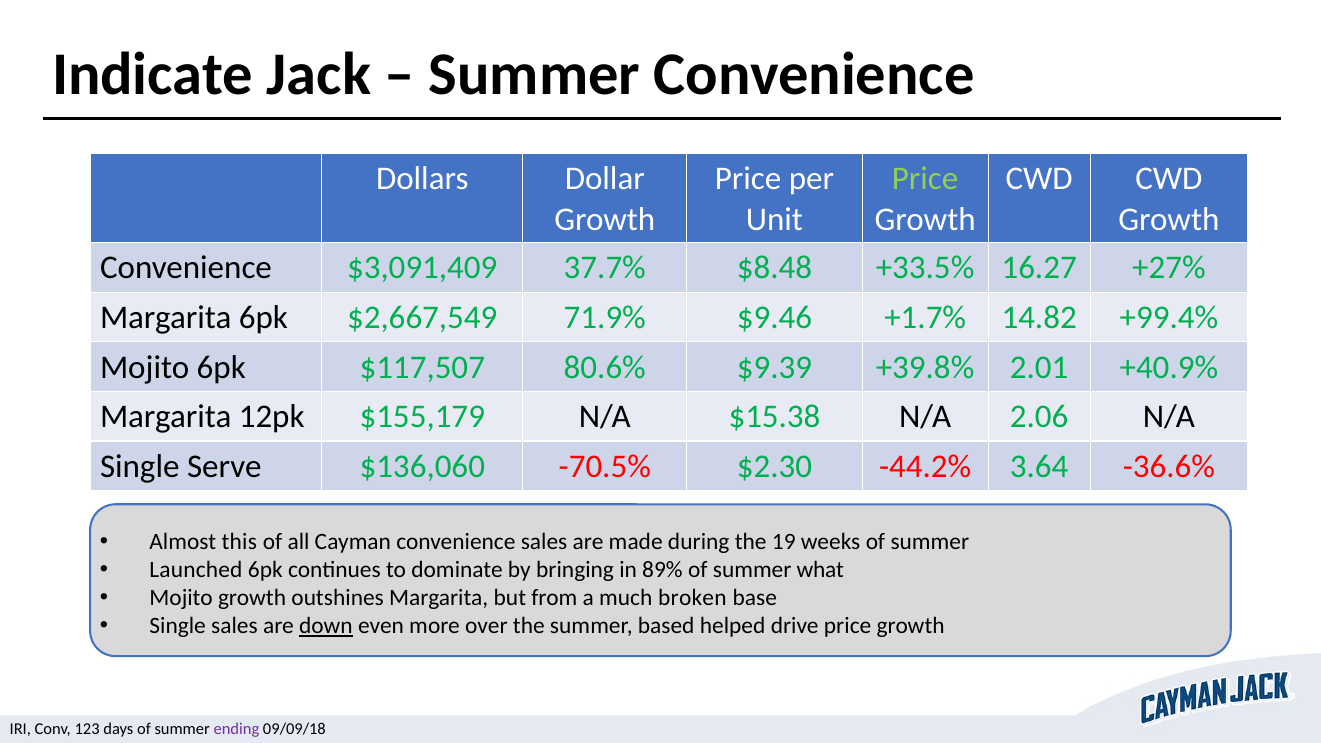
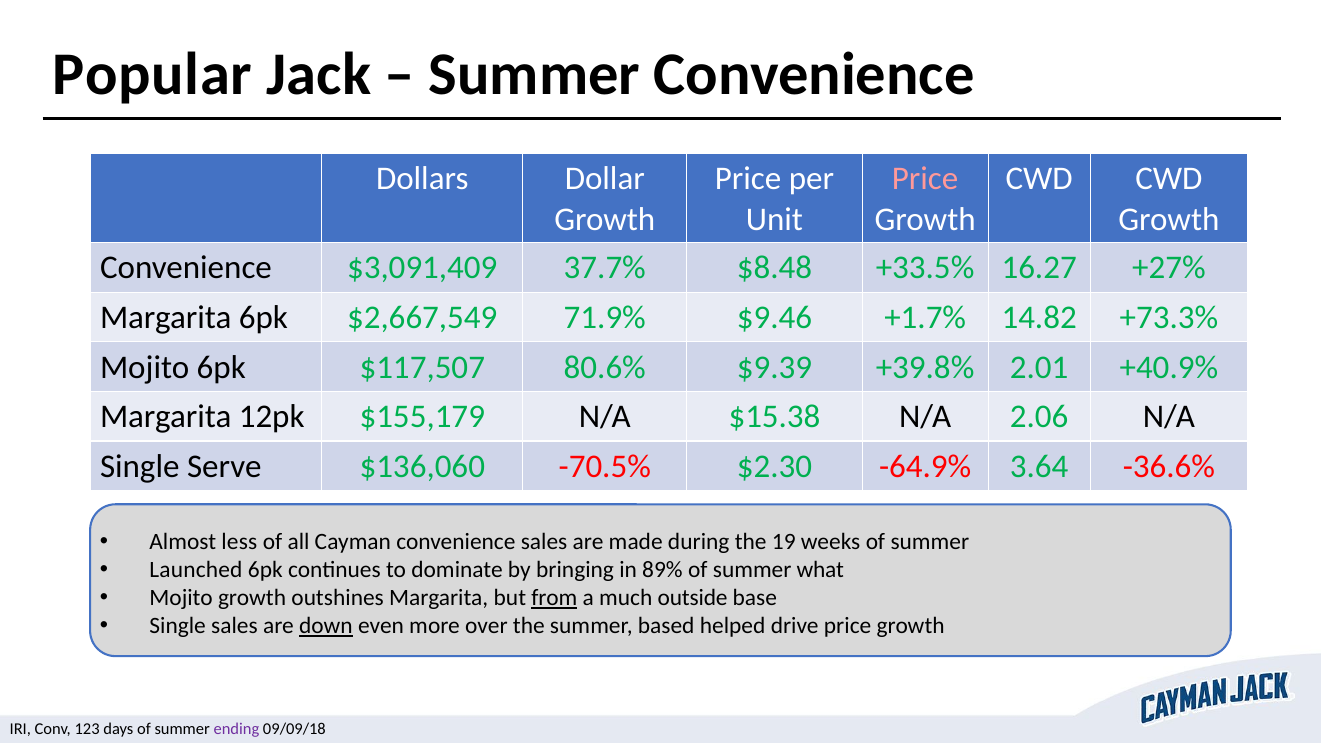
Indicate: Indicate -> Popular (152, 74)
Price colour: light green -> pink (925, 179)
+99.4%: +99.4% -> +73.3% (1169, 318)
-44.2%: -44.2% -> -64.9% (925, 466)
this: this -> less (239, 542)
from underline: none -> present (554, 598)
broken: broken -> outside (693, 598)
